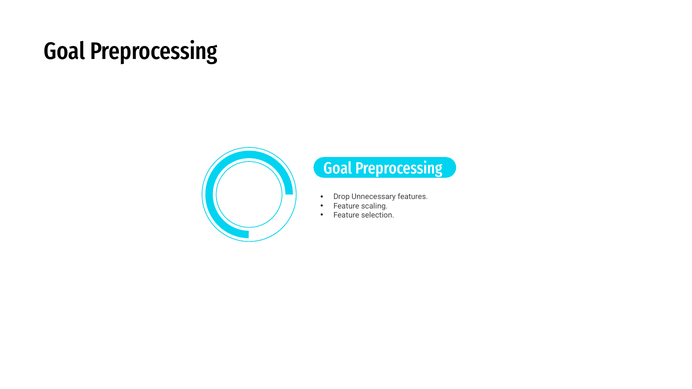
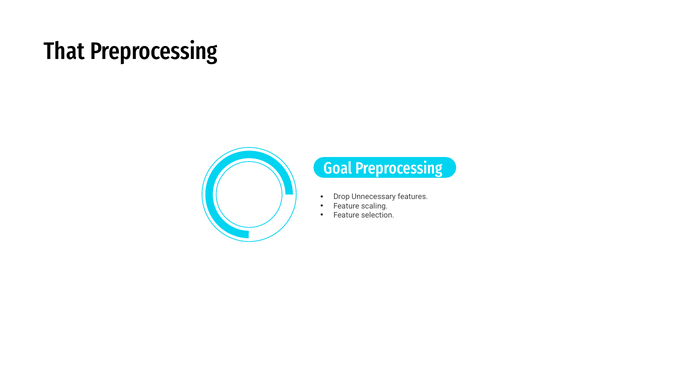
Goal: Goal -> That (64, 51)
